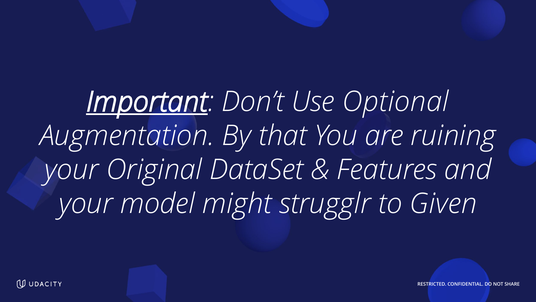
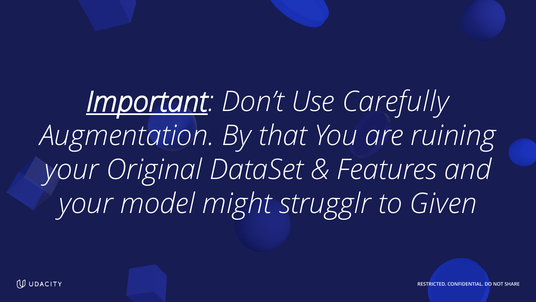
Optional: Optional -> Carefully (396, 102)
